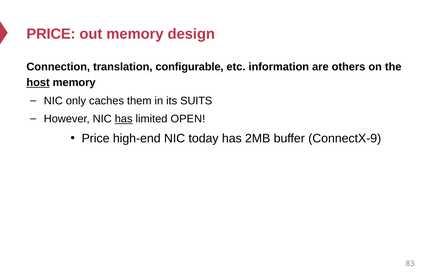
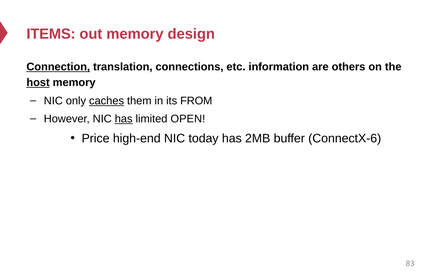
PRICE: PRICE -> ITEMS (51, 34)
Connection underline: none -> present (58, 67)
configurable: configurable -> connections (189, 67)
caches underline: none -> present (107, 101)
SUITS: SUITS -> FROM (196, 101)
ConnectX-9: ConnectX-9 -> ConnectX-6 (345, 138)
